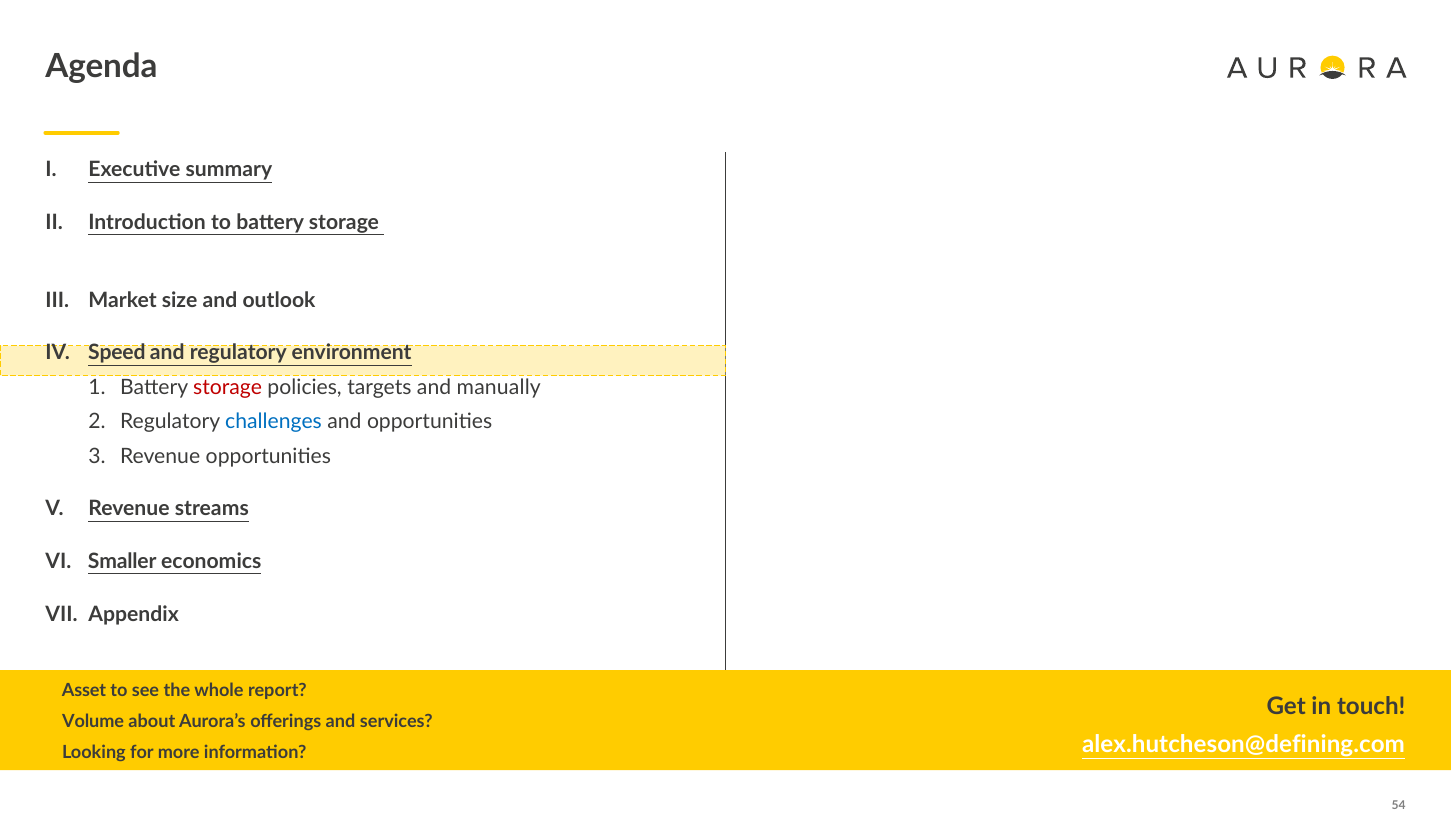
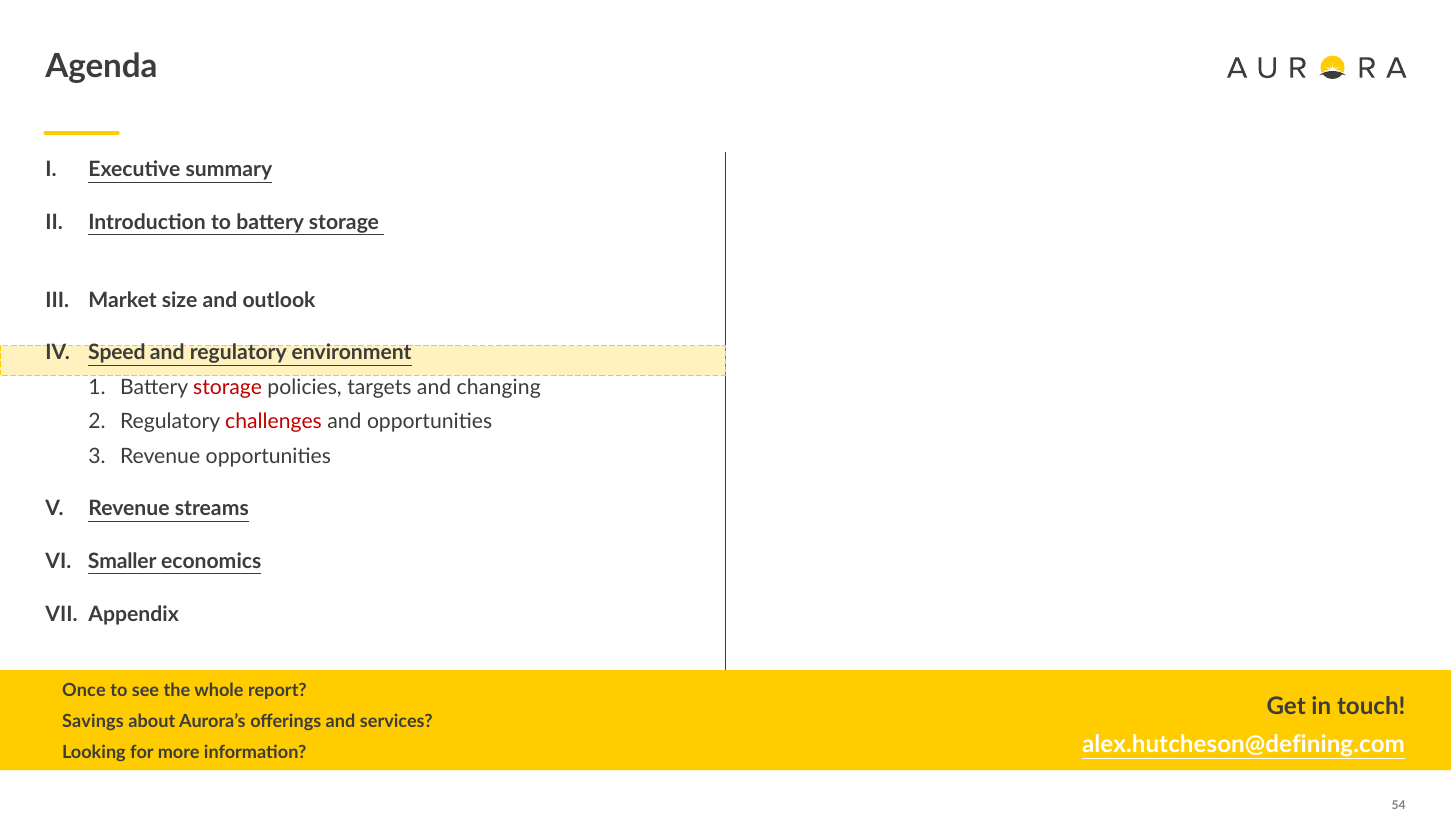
manually: manually -> changing (499, 387)
challenges colour: blue -> red (274, 422)
Asset: Asset -> Once (84, 691)
Volume: Volume -> Savings (93, 722)
